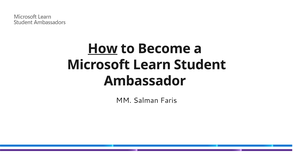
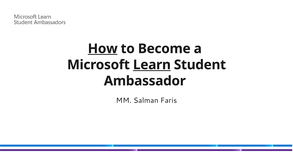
Learn underline: none -> present (152, 65)
